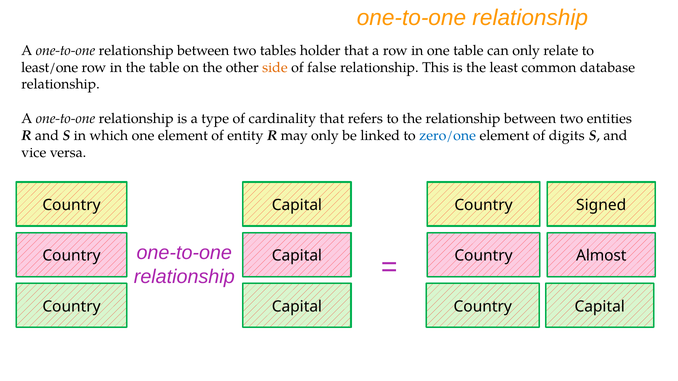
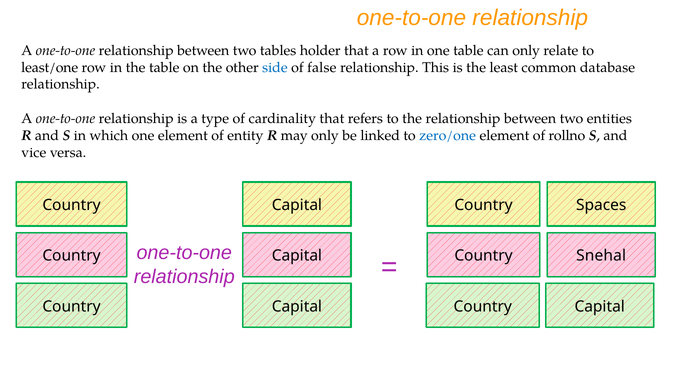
side colour: orange -> blue (275, 67)
digits: digits -> rollno (567, 136)
Signed: Signed -> Spaces (601, 205)
Almost: Almost -> Snehal (601, 256)
